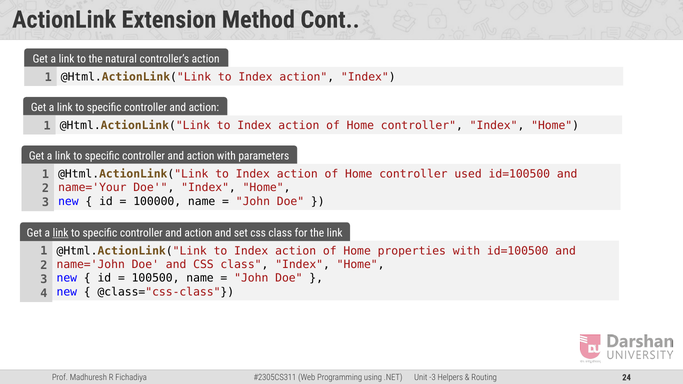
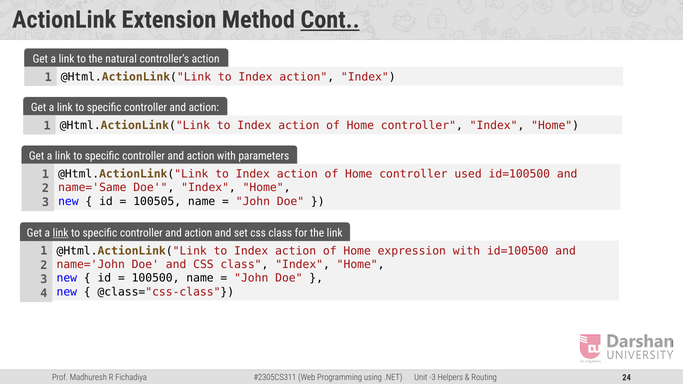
Cont underline: none -> present (330, 20)
name='Your: name='Your -> name='Same (92, 188)
100000: 100000 -> 100505 (157, 201)
properties: properties -> expression (412, 251)
